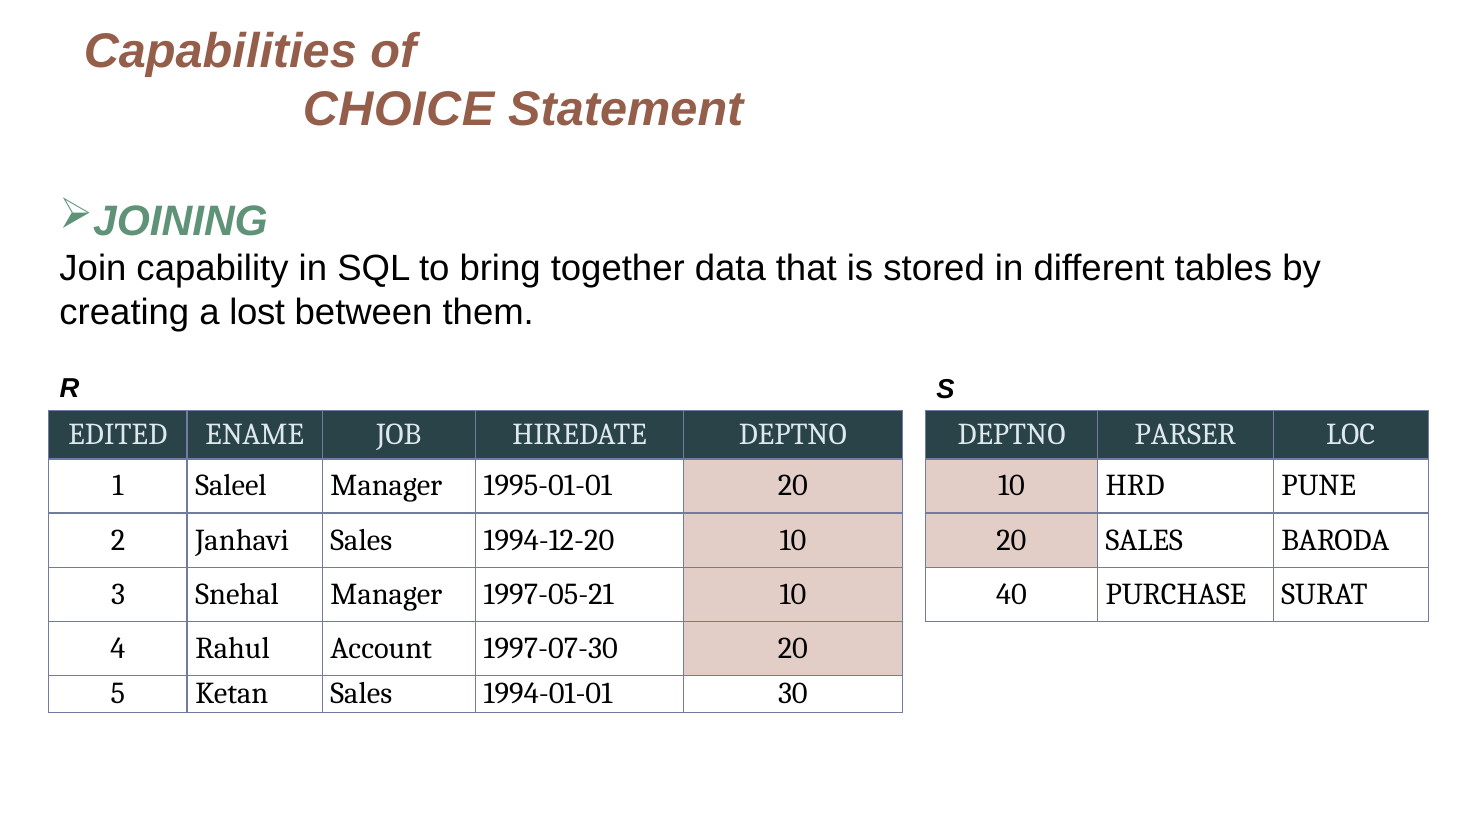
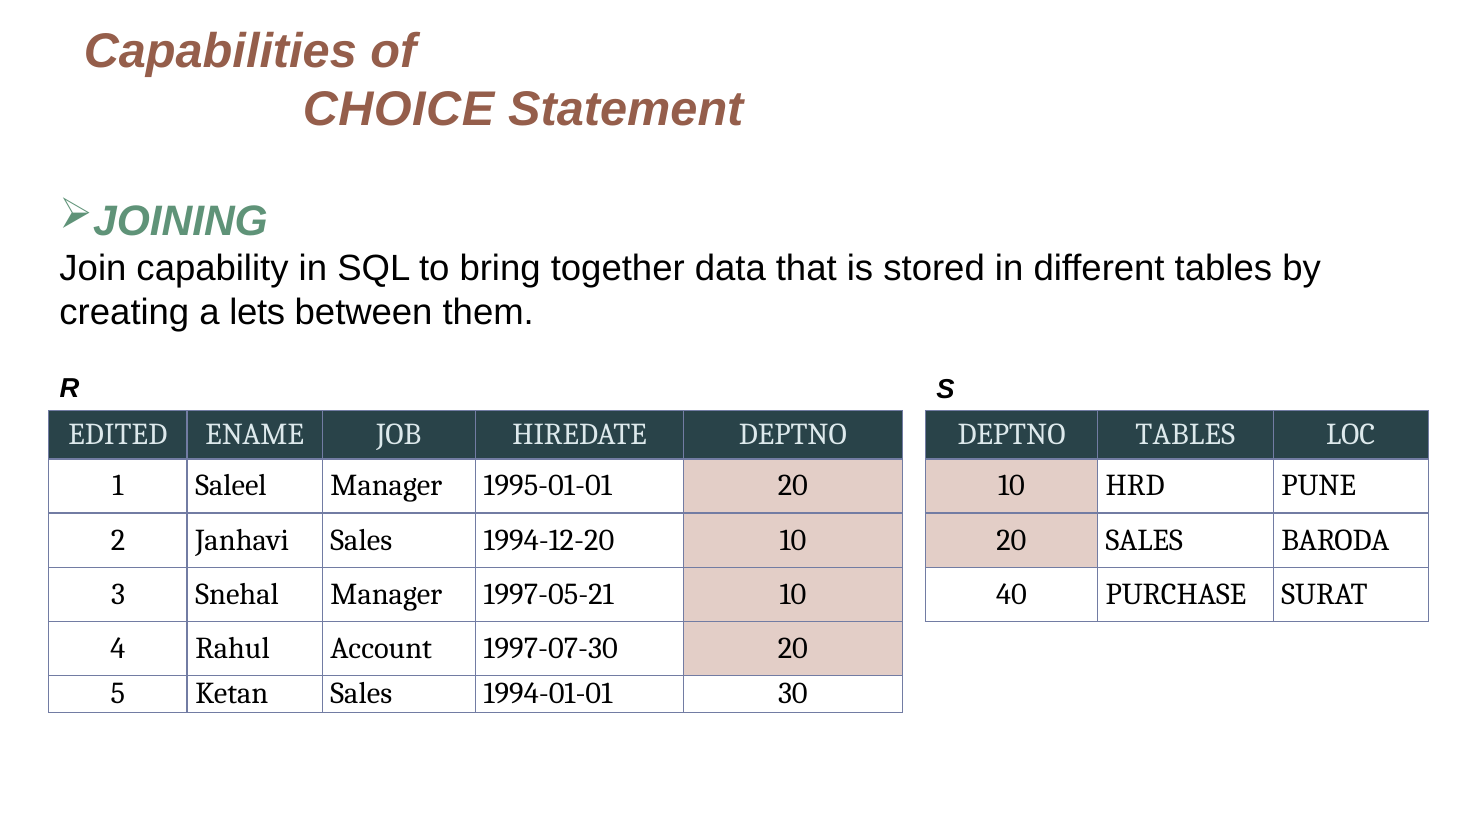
lost: lost -> lets (257, 313)
DEPTNO PARSER: PARSER -> TABLES (1185, 435)
